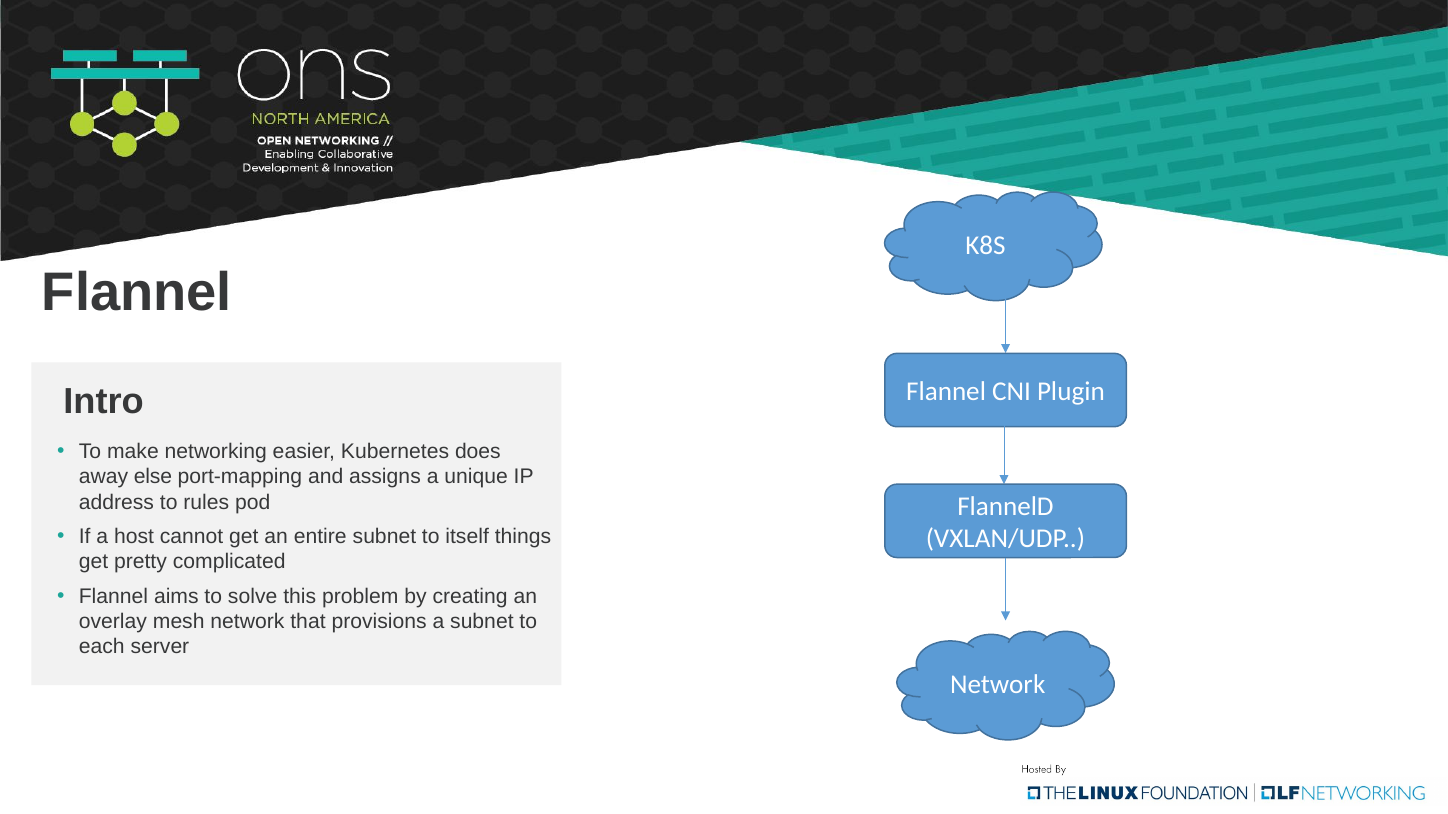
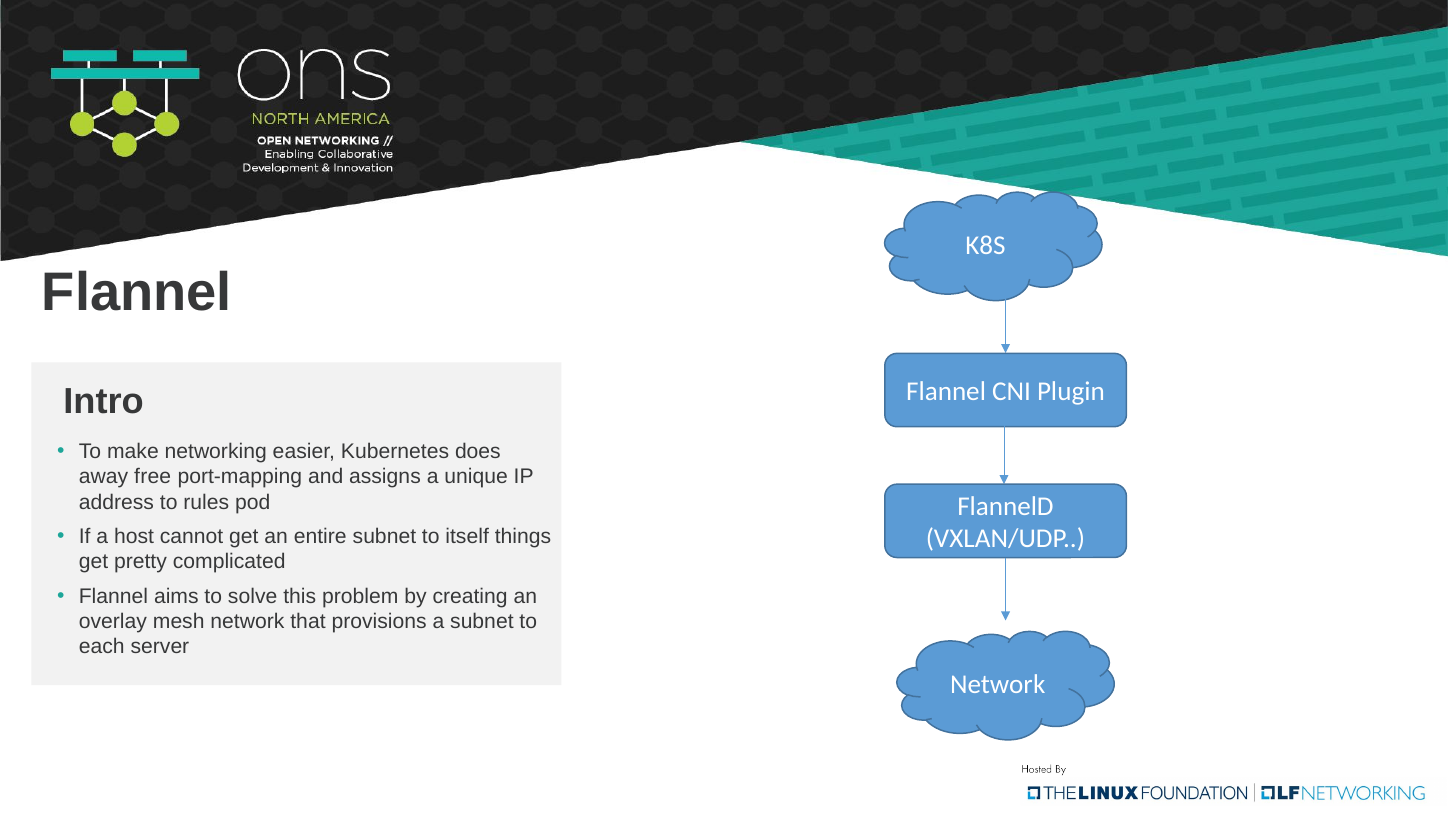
else: else -> free (153, 477)
